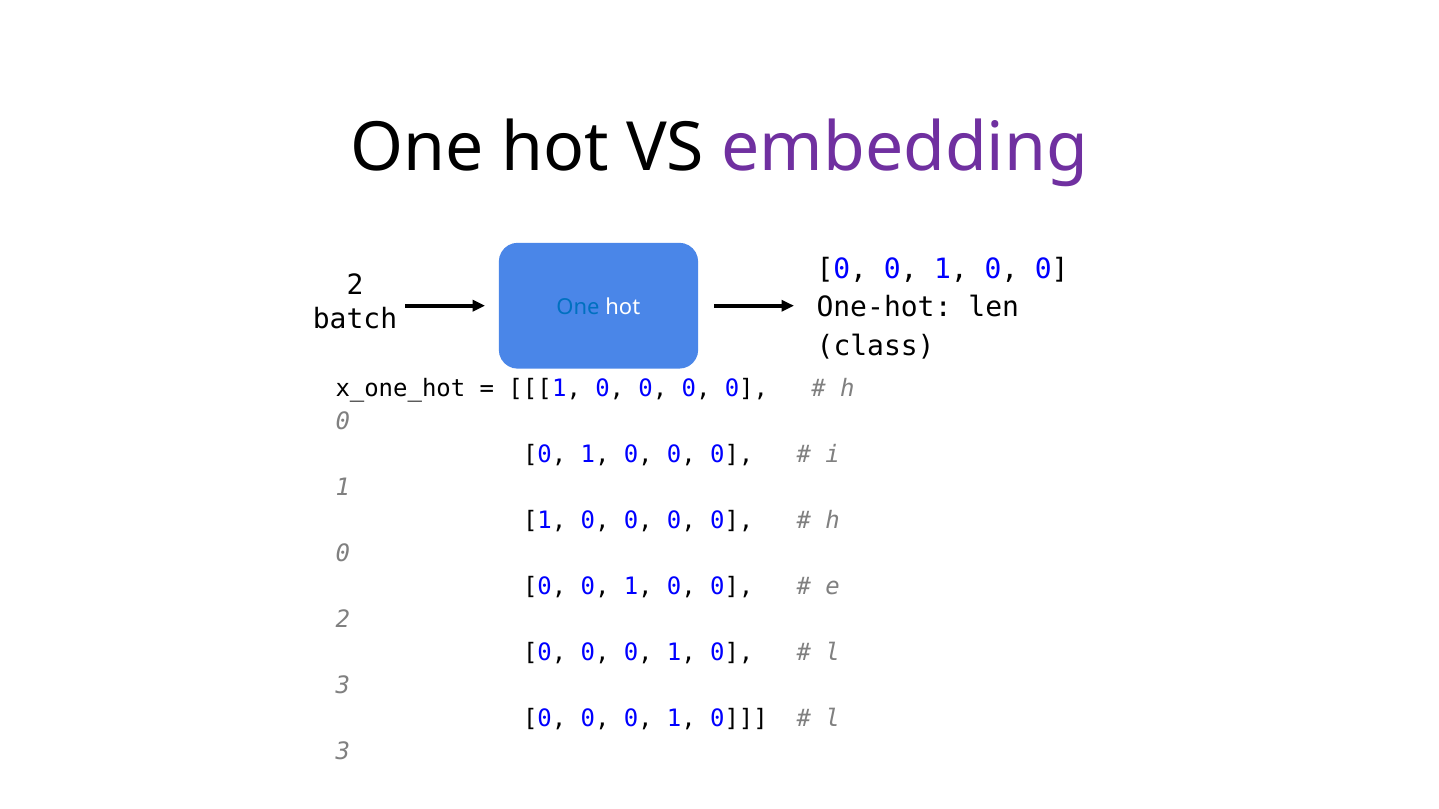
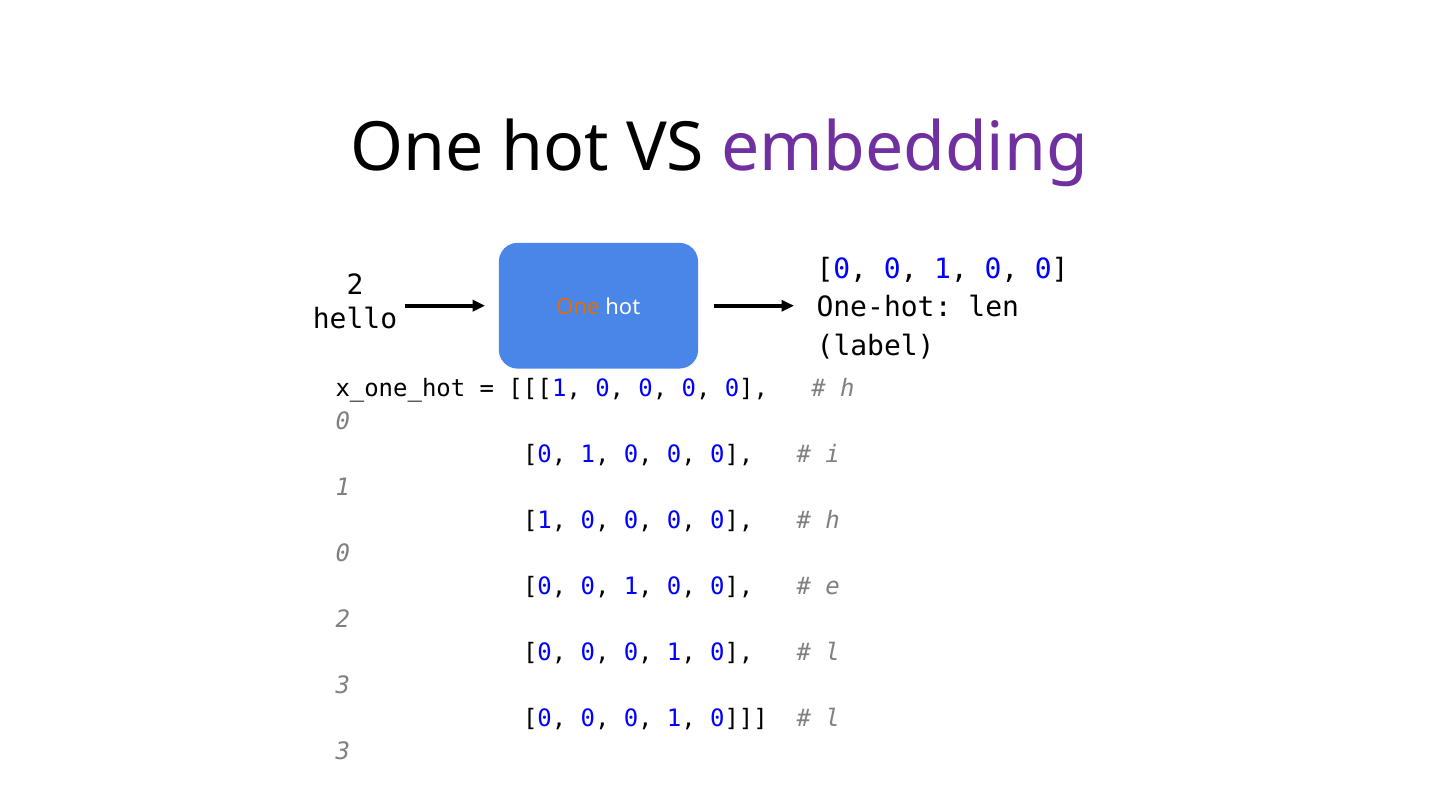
One colour: blue -> orange (578, 307)
batch: batch -> hello (355, 319)
class: class -> label (876, 346)
